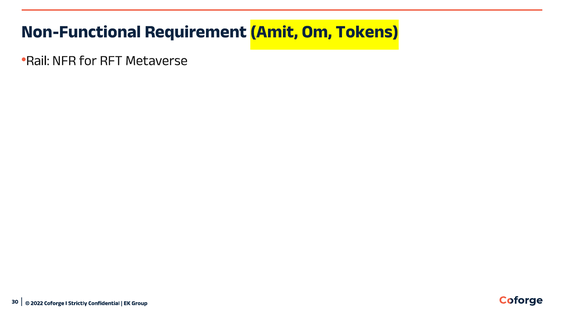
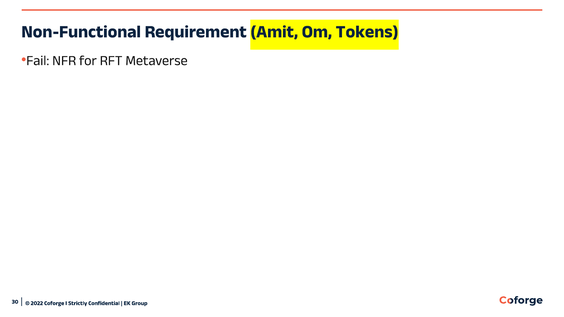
Rail: Rail -> Fail (38, 60)
